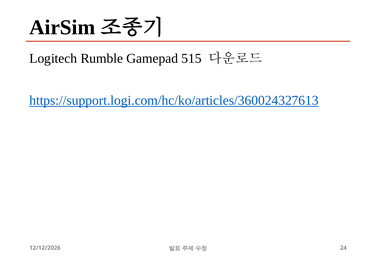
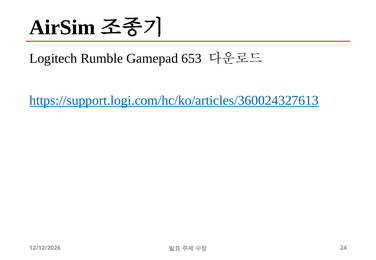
515: 515 -> 653 (192, 58)
